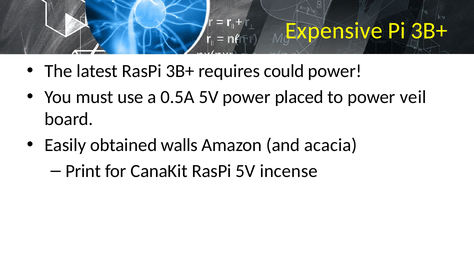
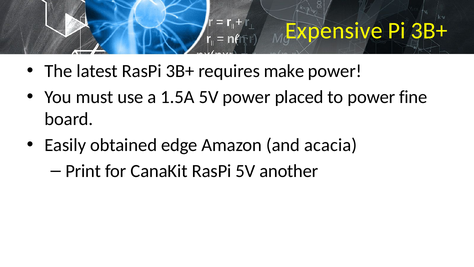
could: could -> make (284, 71)
0.5A: 0.5A -> 1.5A (178, 97)
veil: veil -> fine (413, 97)
walls: walls -> edge (179, 145)
incense: incense -> another (289, 171)
